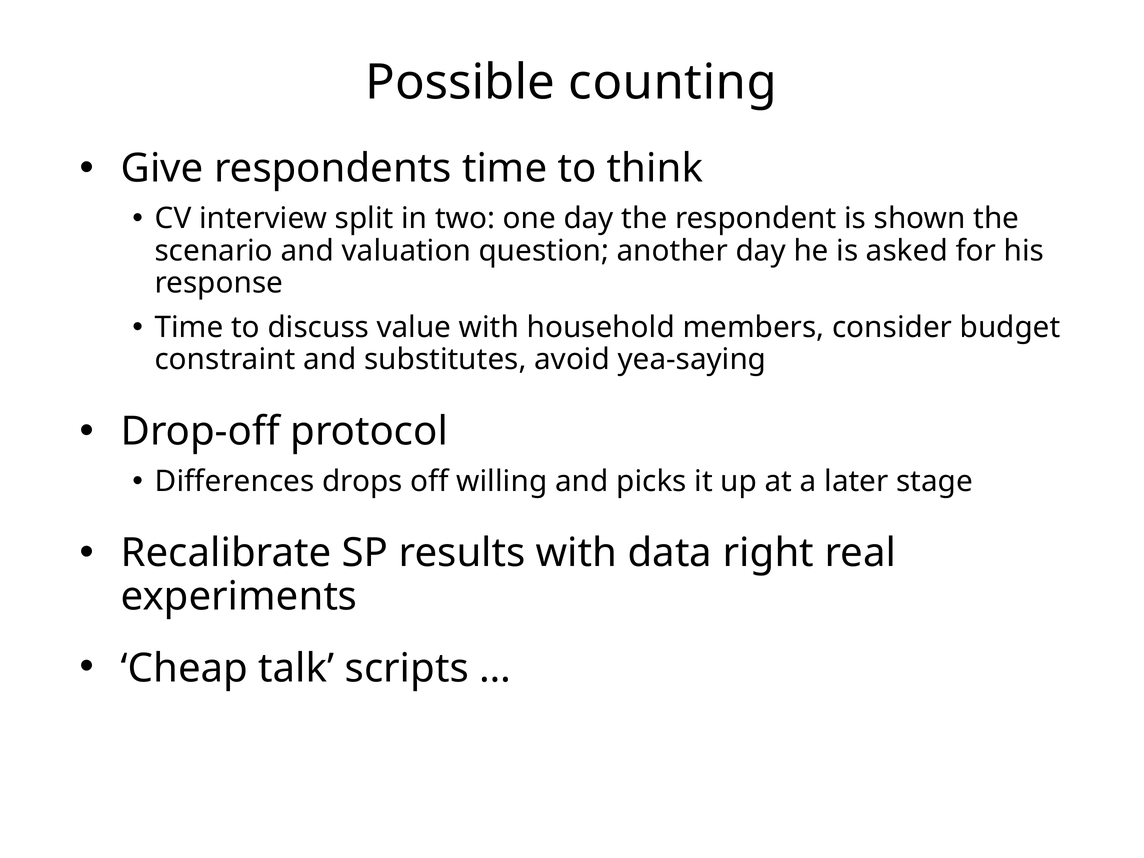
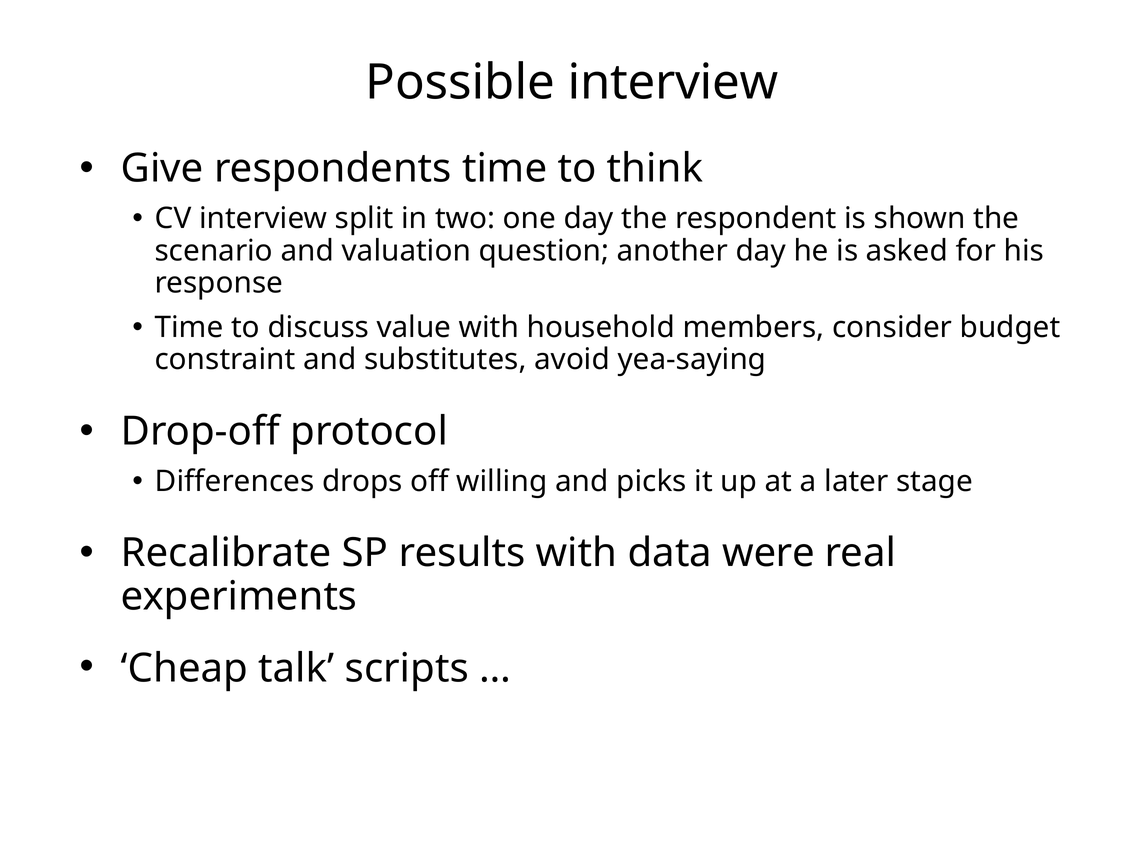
Possible counting: counting -> interview (673, 83)
right: right -> were (769, 553)
